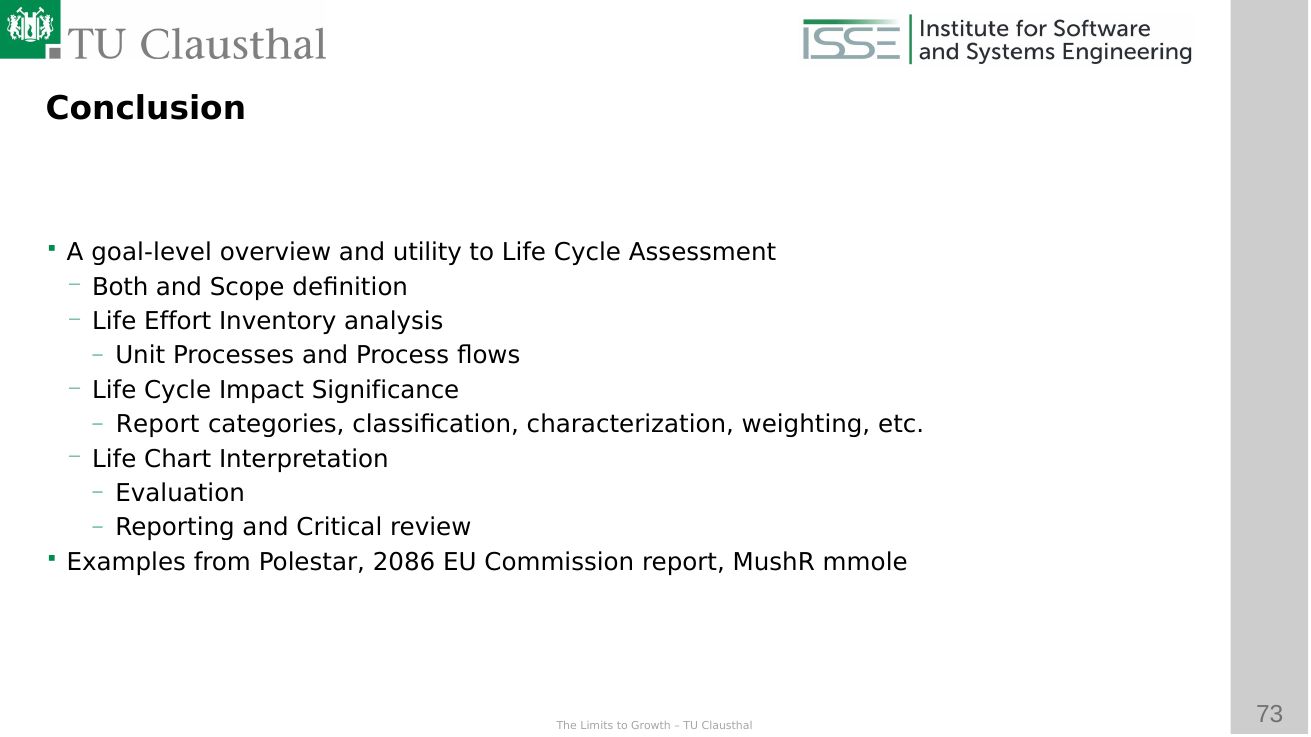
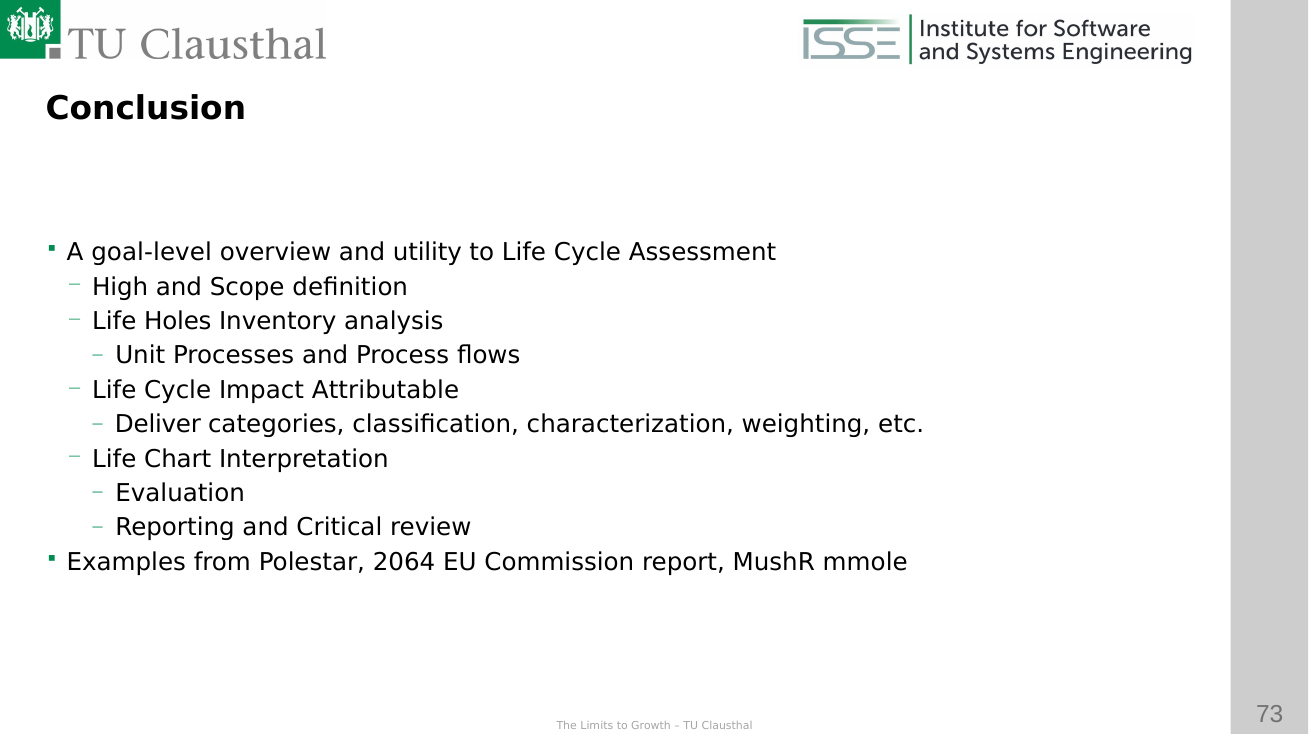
Both: Both -> High (120, 287)
Effort: Effort -> Holes (178, 322)
Significance: Significance -> Attributable (386, 390)
Report: Report -> Deliver (158, 425)
2086: 2086 -> 2064 (404, 562)
